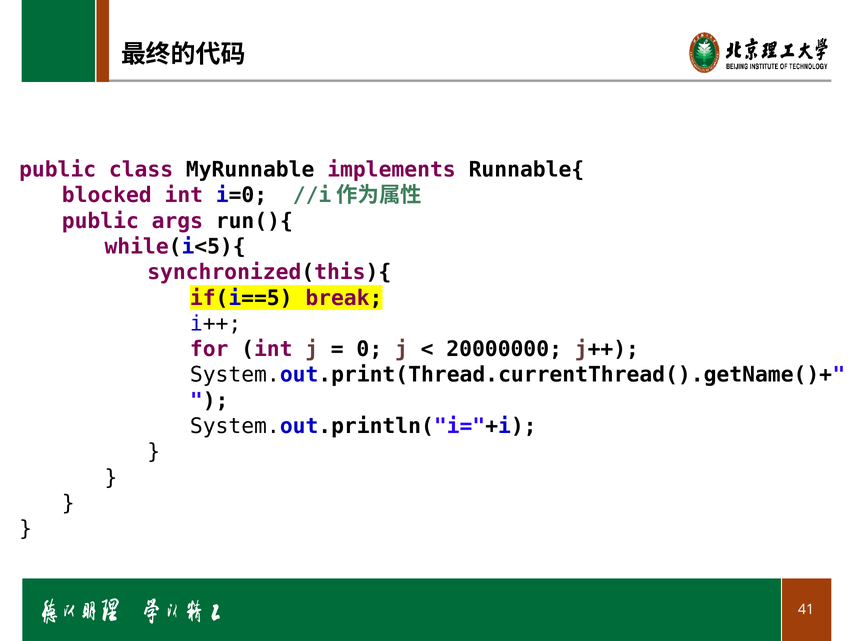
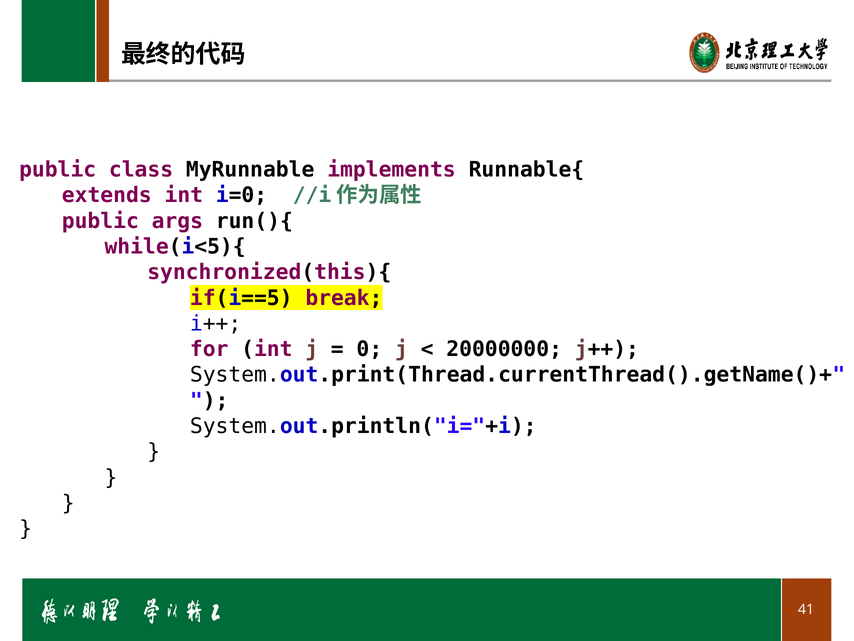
blocked: blocked -> extends (107, 195)
